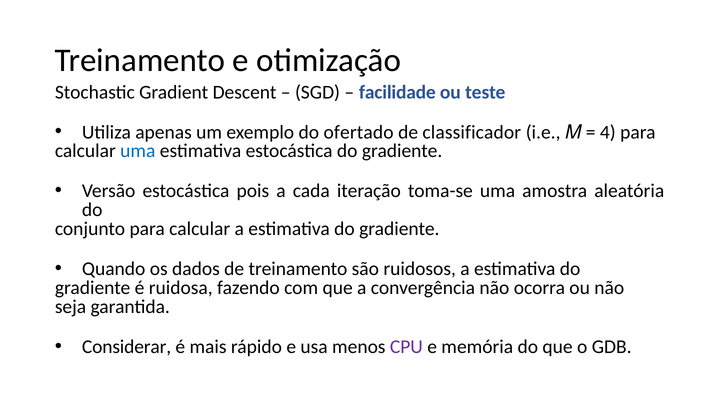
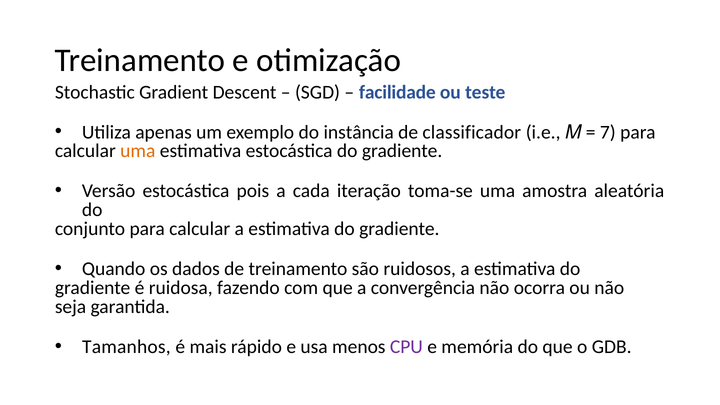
ofertado: ofertado -> instância (359, 132)
4: 4 -> 7 (608, 132)
uma colour: blue -> orange (138, 151)
Considerar: Considerar -> Tamanhos (126, 347)
